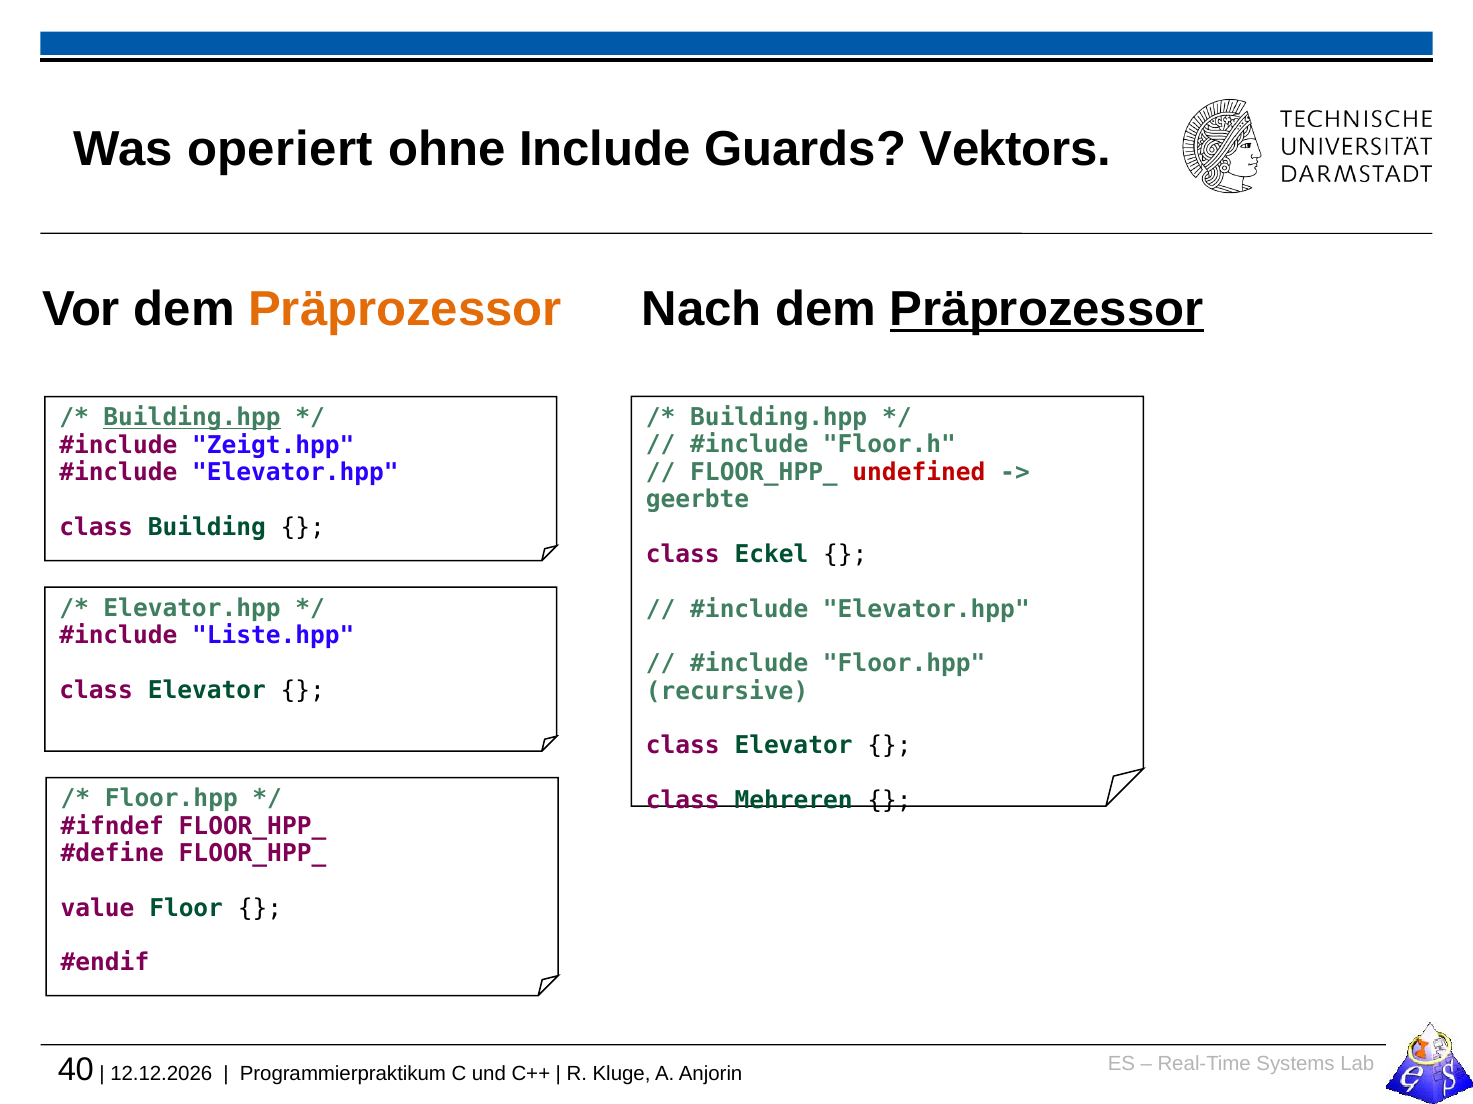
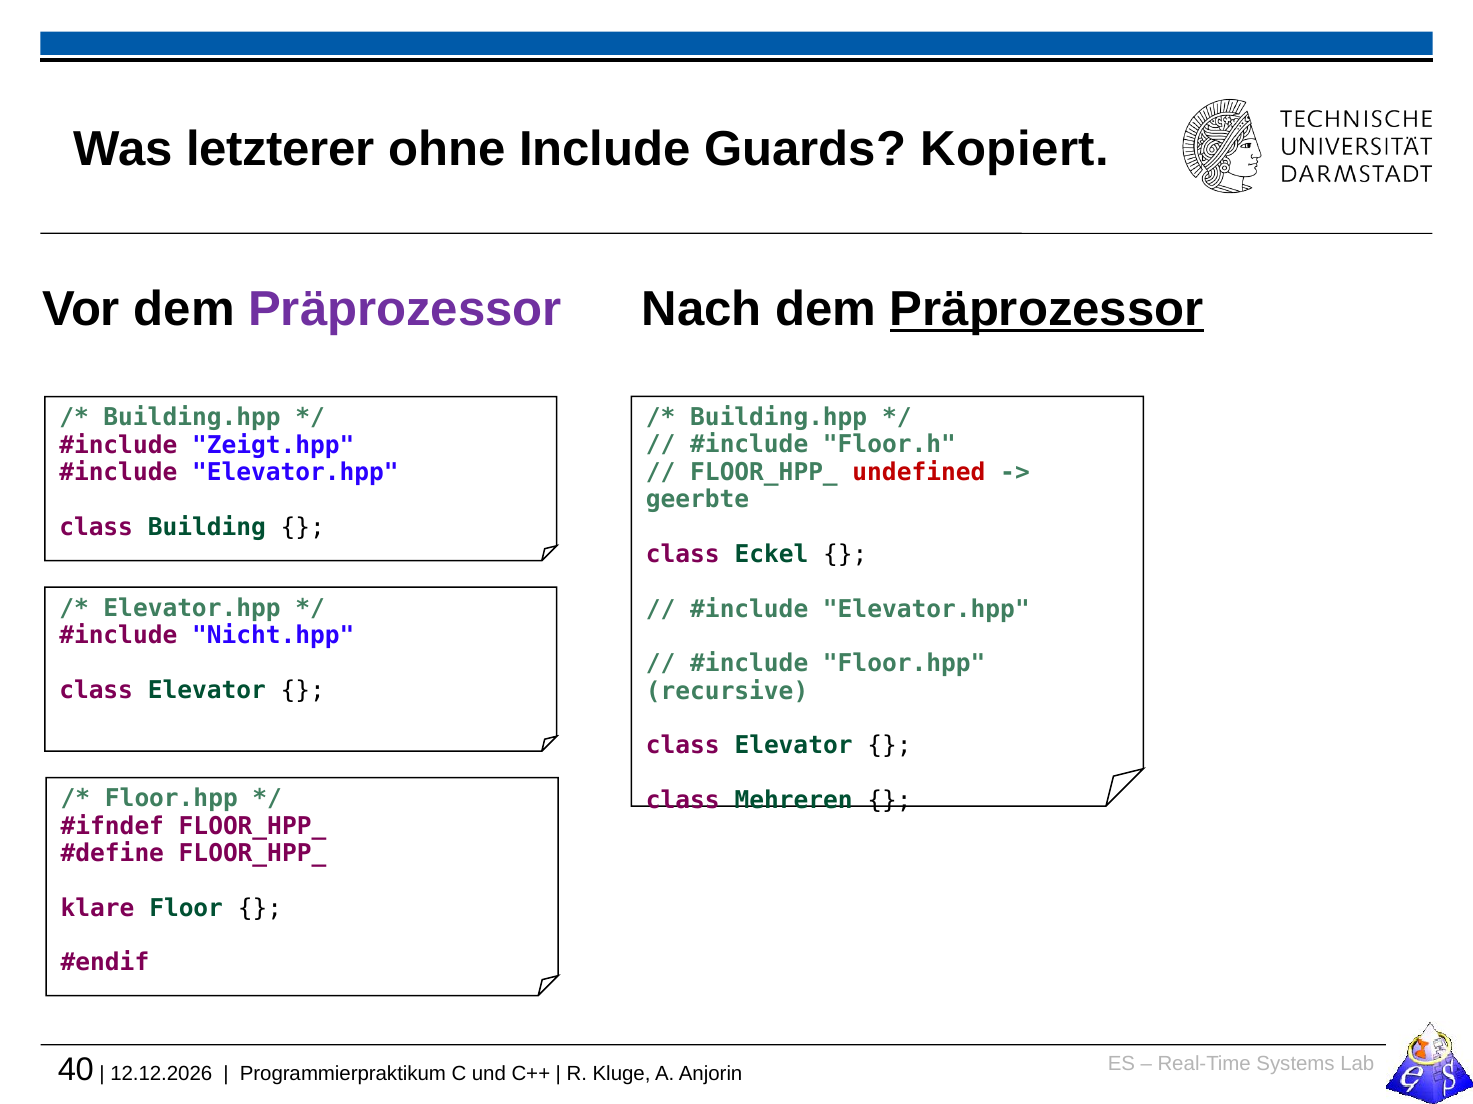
operiert: operiert -> letzterer (281, 150)
Vektors: Vektors -> Kopiert (1015, 150)
Präprozessor colour: orange -> purple (405, 310)
Building.hpp underline: present -> none (192, 418)
Liste.hpp: Liste.hpp -> Nicht.hpp (273, 636)
value: value -> klare (98, 909)
